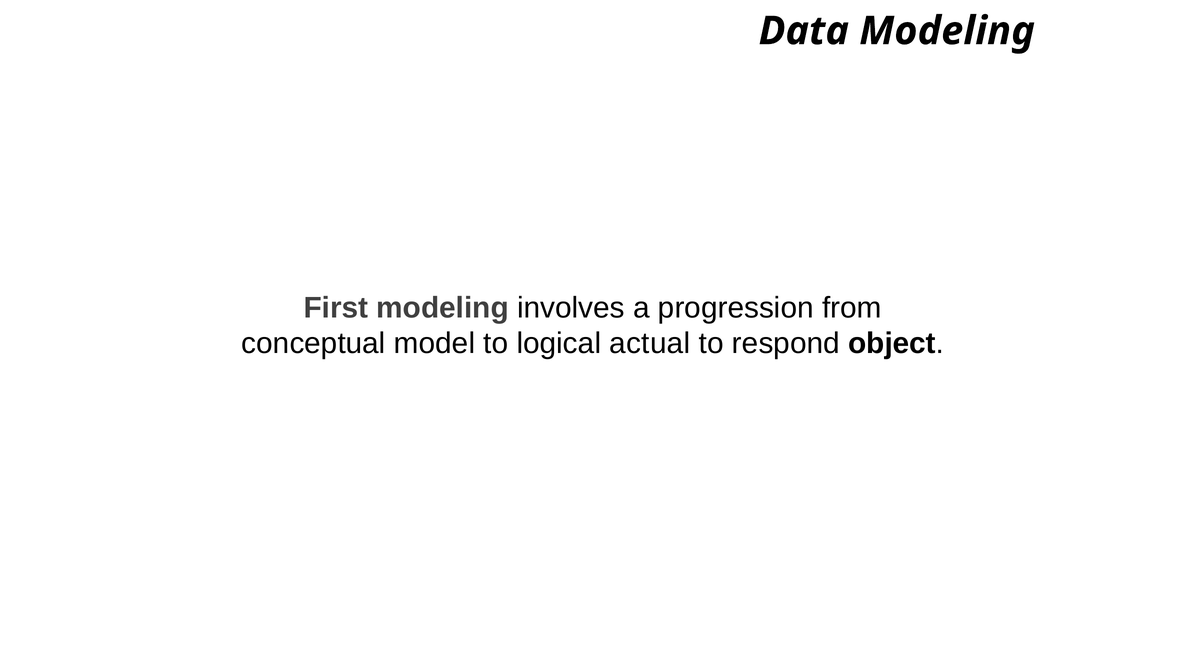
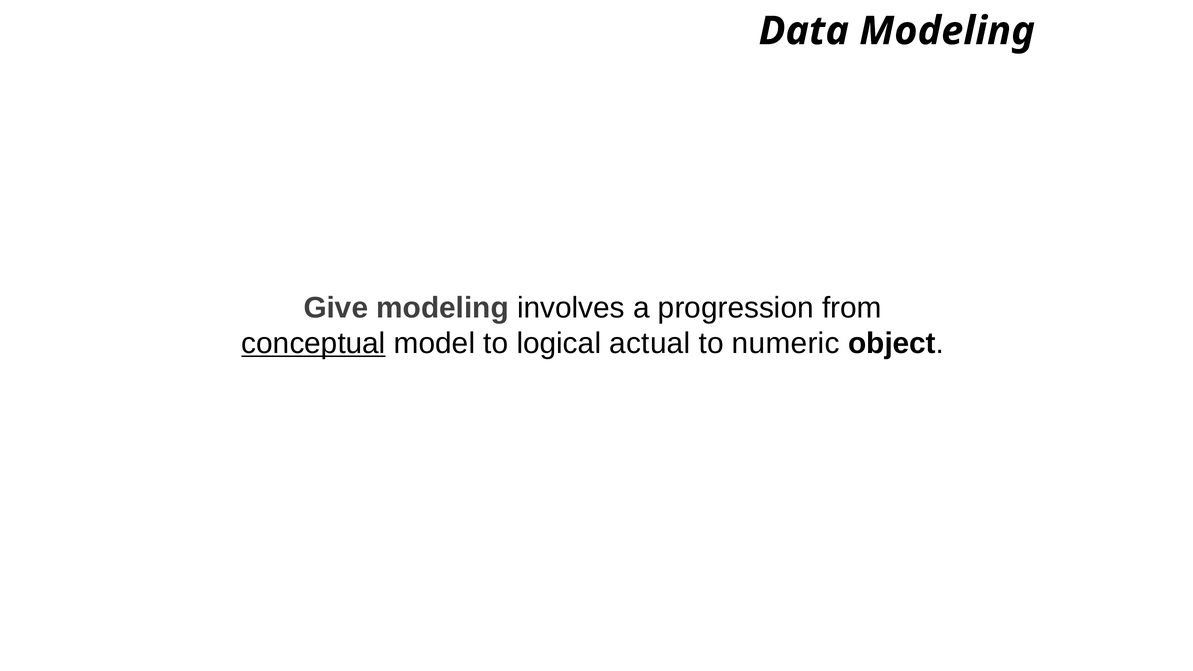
First: First -> Give (336, 308)
conceptual underline: none -> present (314, 344)
respond: respond -> numeric (786, 344)
